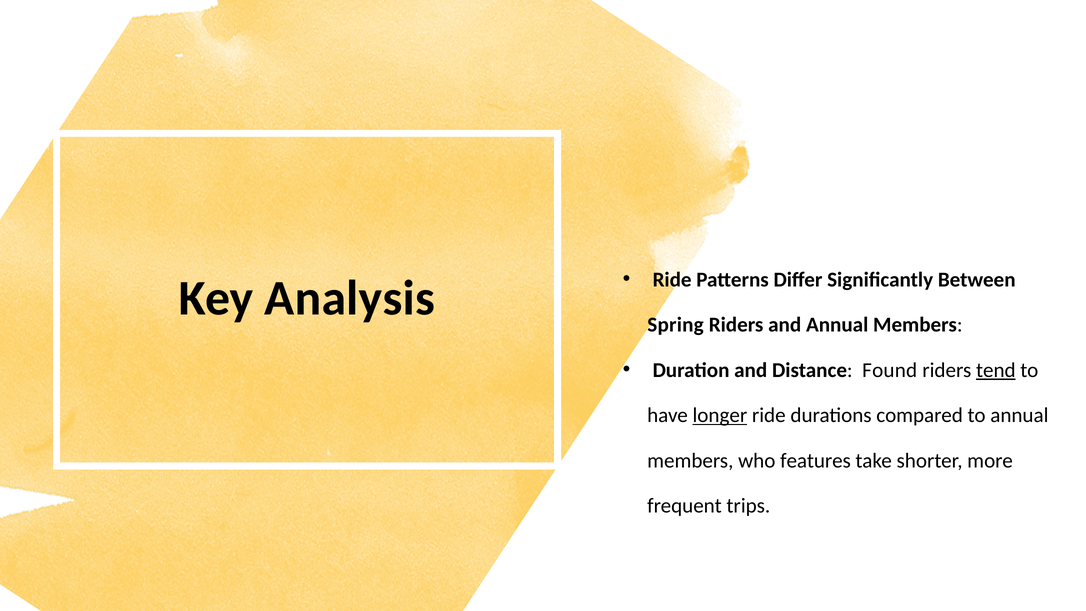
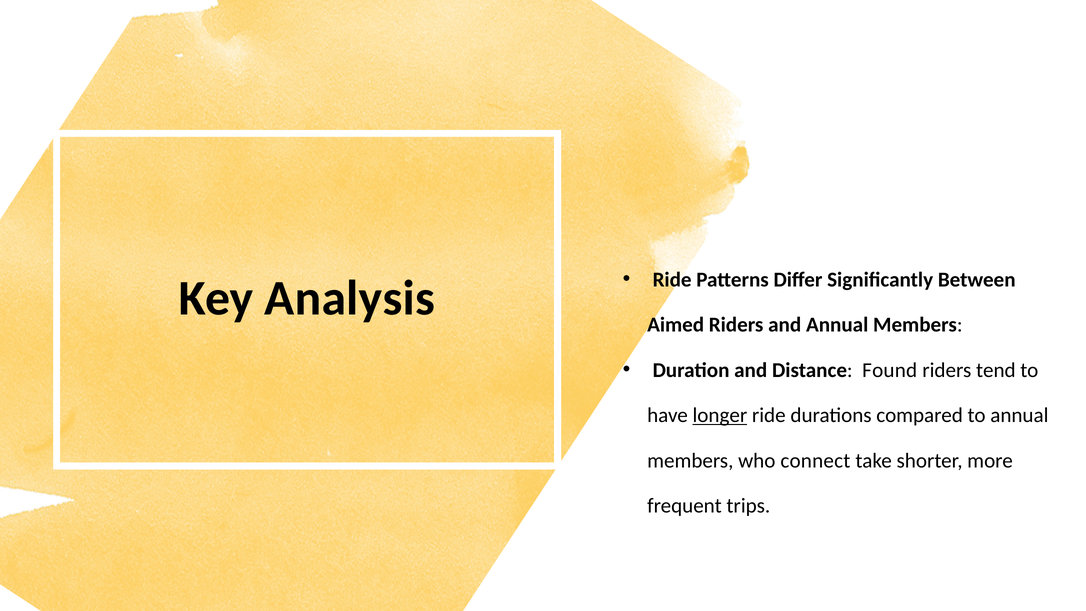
Spring: Spring -> Aimed (676, 325)
tend underline: present -> none (996, 370)
features: features -> connect (815, 461)
